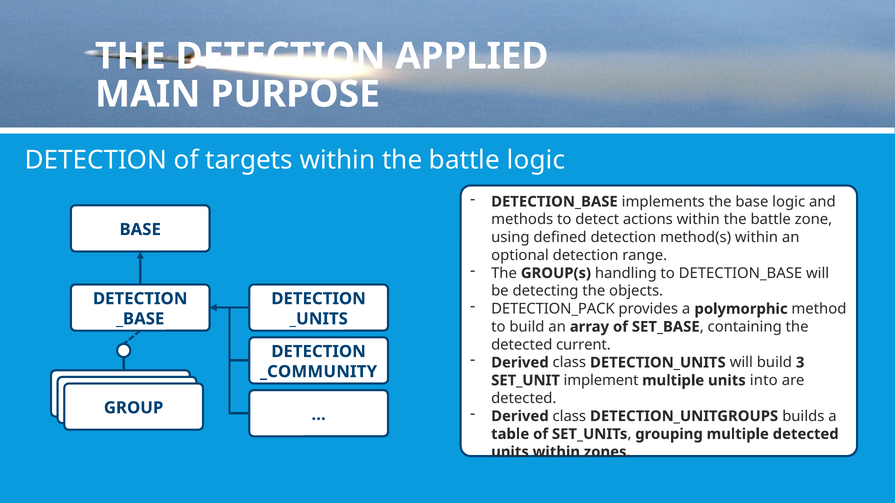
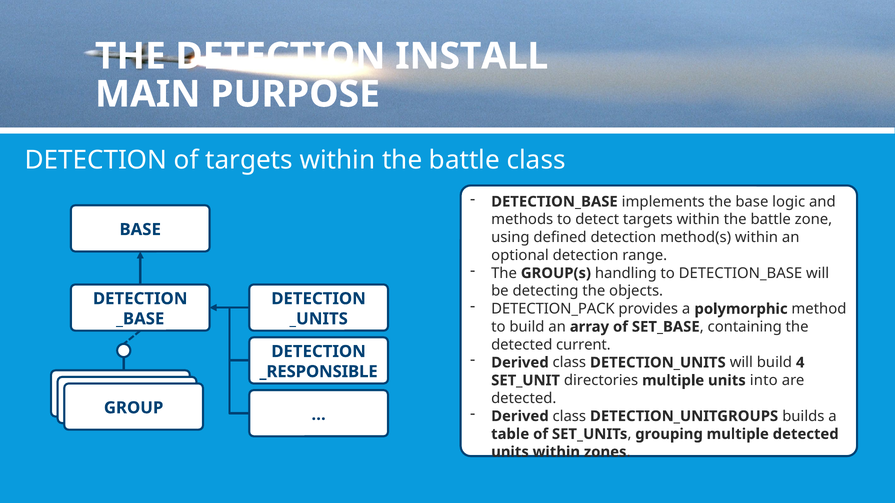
APPLIED: APPLIED -> INSTALL (472, 56)
battle logic: logic -> class (536, 160)
detect actions: actions -> targets (648, 220)
3: 3 -> 4 (800, 363)
_COMMUNITY: _COMMUNITY -> _RESPONSIBLE (319, 372)
implement: implement -> directories (601, 381)
